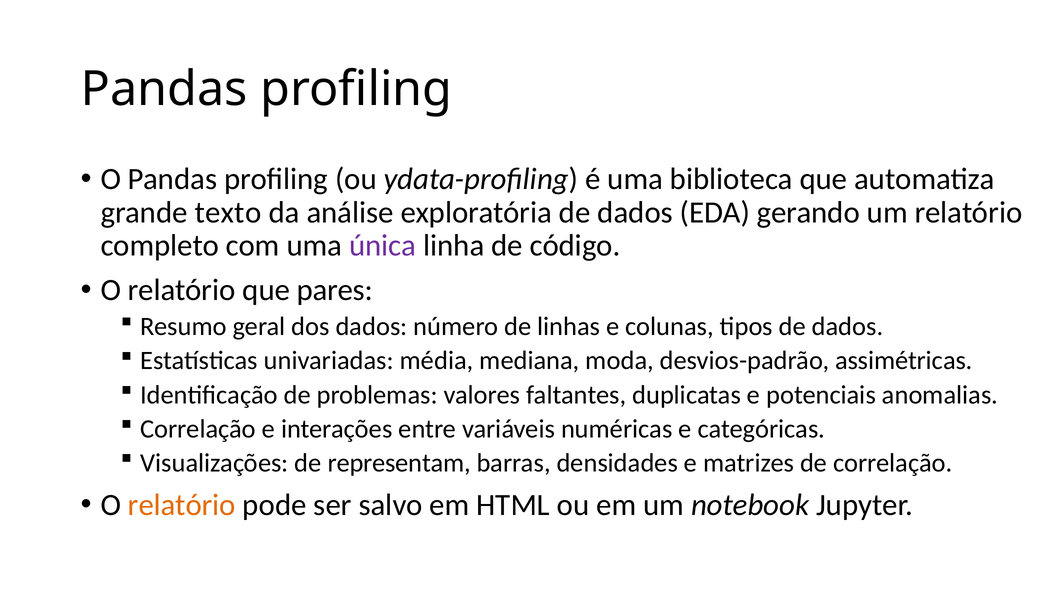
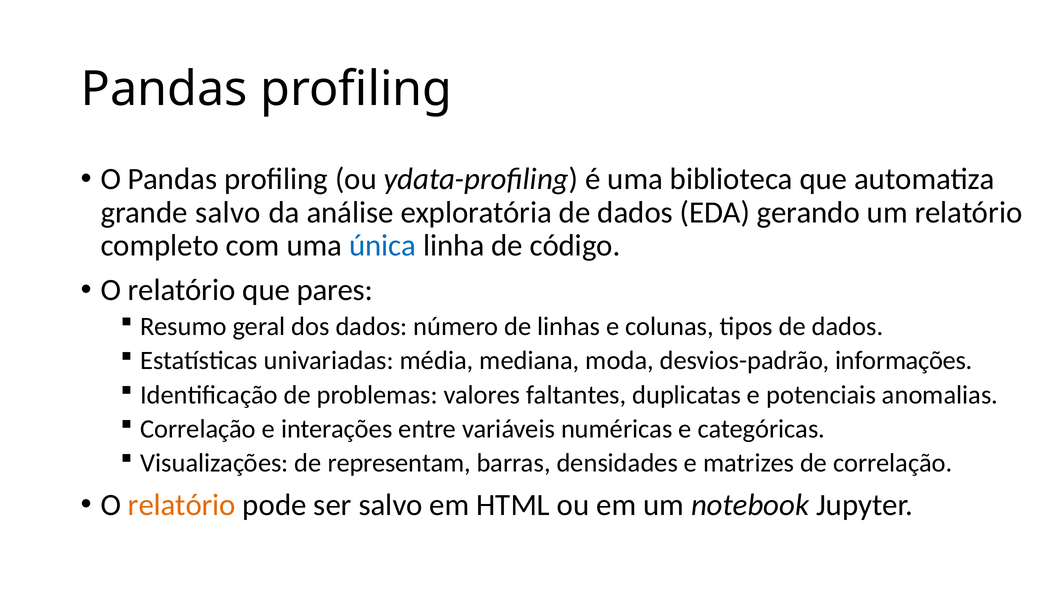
grande texto: texto -> salvo (228, 212)
única colour: purple -> blue (383, 246)
assimétricas: assimétricas -> informações (904, 361)
